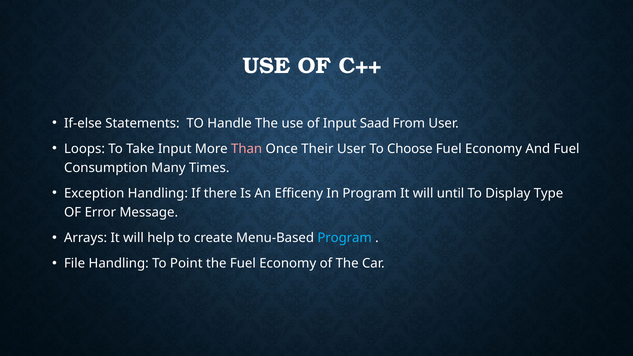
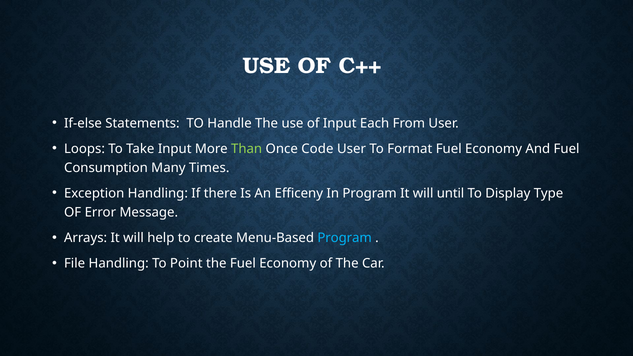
Saad: Saad -> Each (375, 123)
Than colour: pink -> light green (247, 149)
Their: Their -> Code (317, 149)
Choose: Choose -> Format (410, 149)
